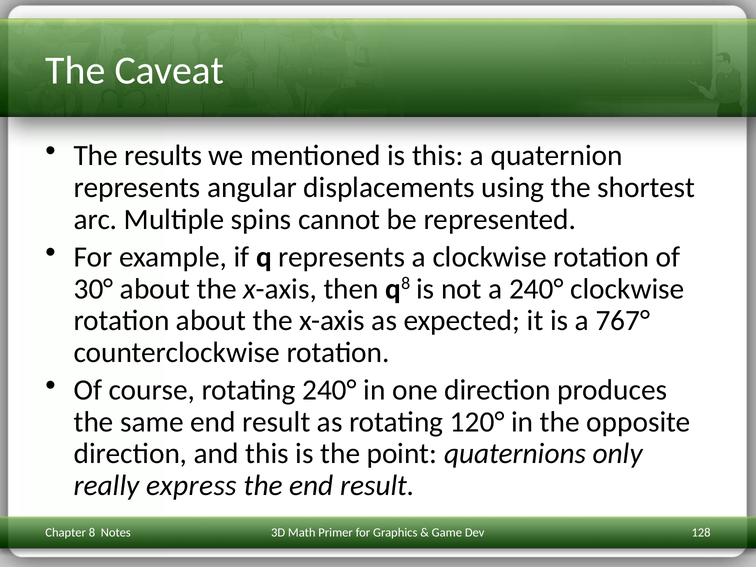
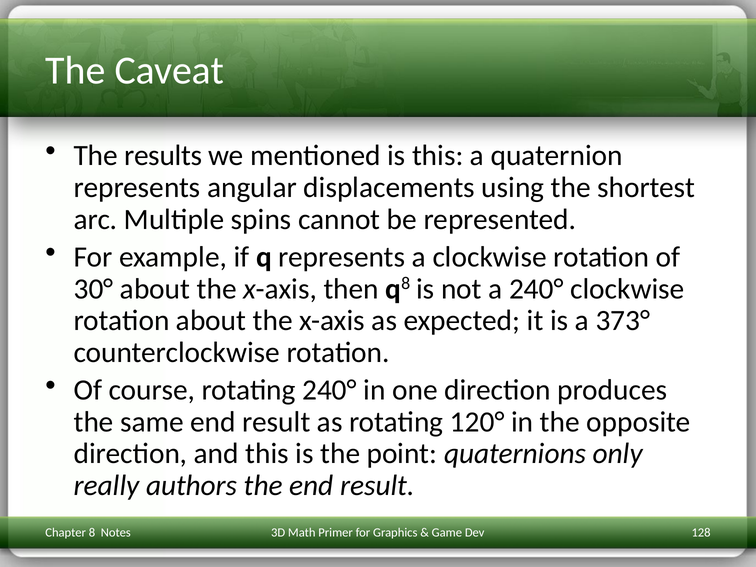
767°: 767° -> 373° (623, 321)
express: express -> authors (192, 485)
